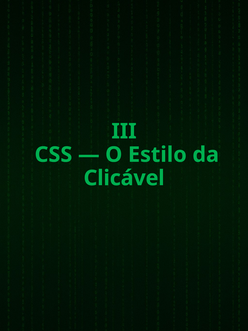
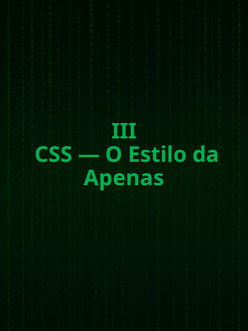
Clicável: Clicável -> Apenas (124, 178)
